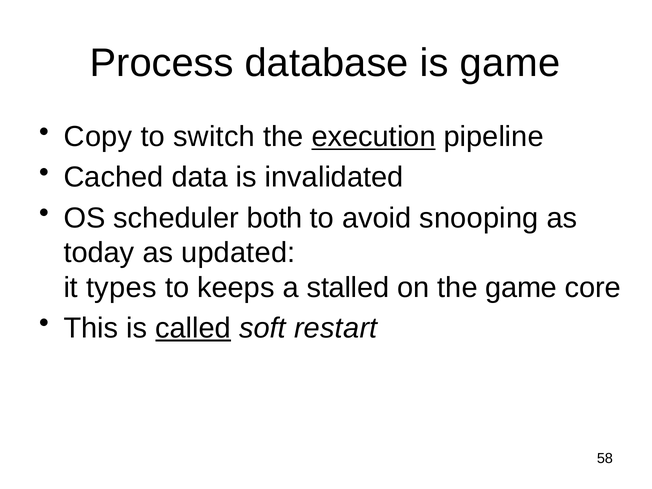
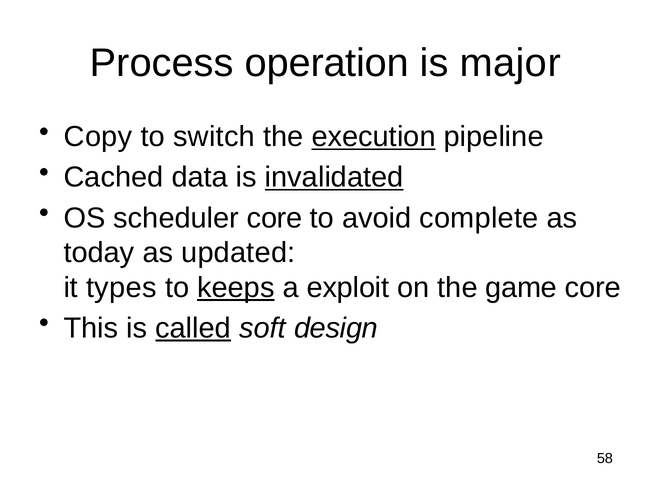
database: database -> operation (327, 63)
is game: game -> major (510, 63)
invalidated underline: none -> present (334, 177)
scheduler both: both -> core (275, 218)
snooping: snooping -> complete (479, 218)
keeps underline: none -> present (236, 288)
stalled: stalled -> exploit (348, 288)
restart: restart -> design (336, 328)
